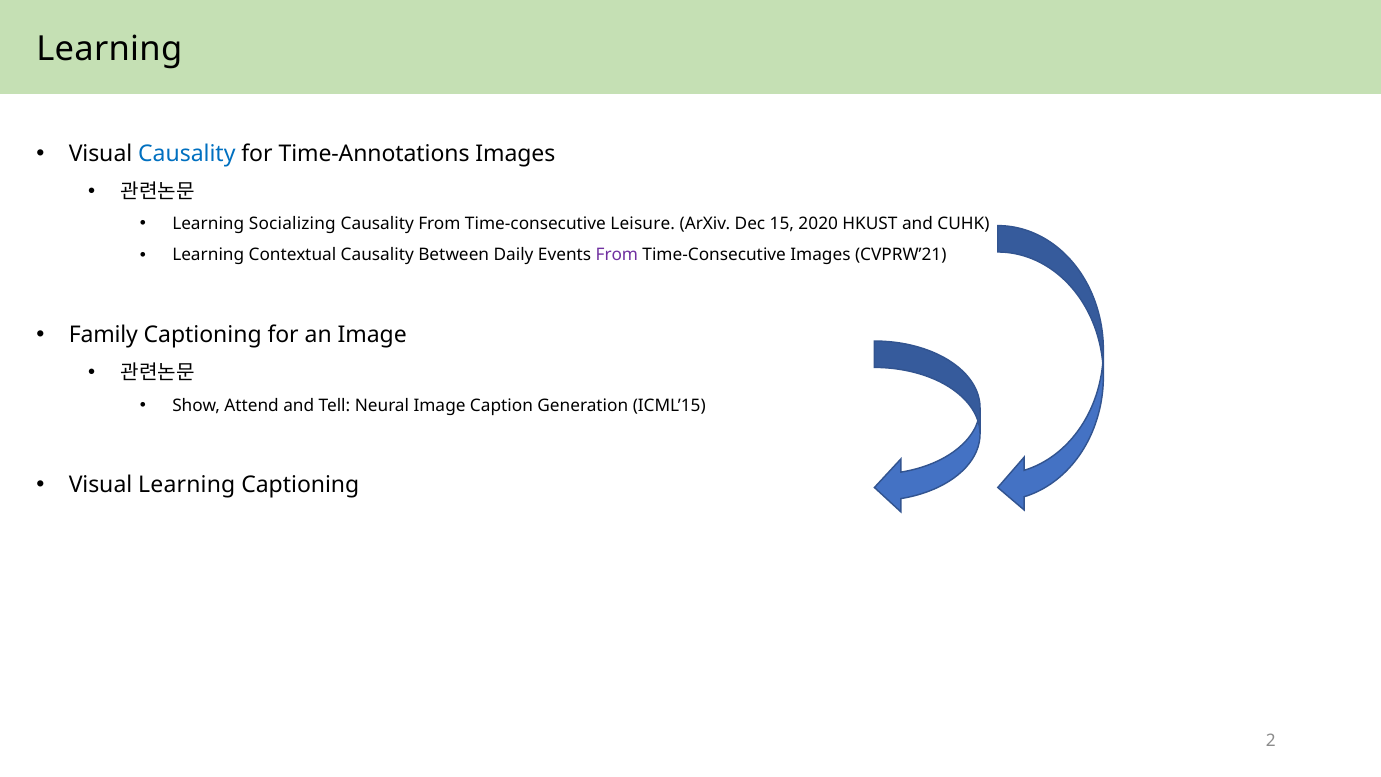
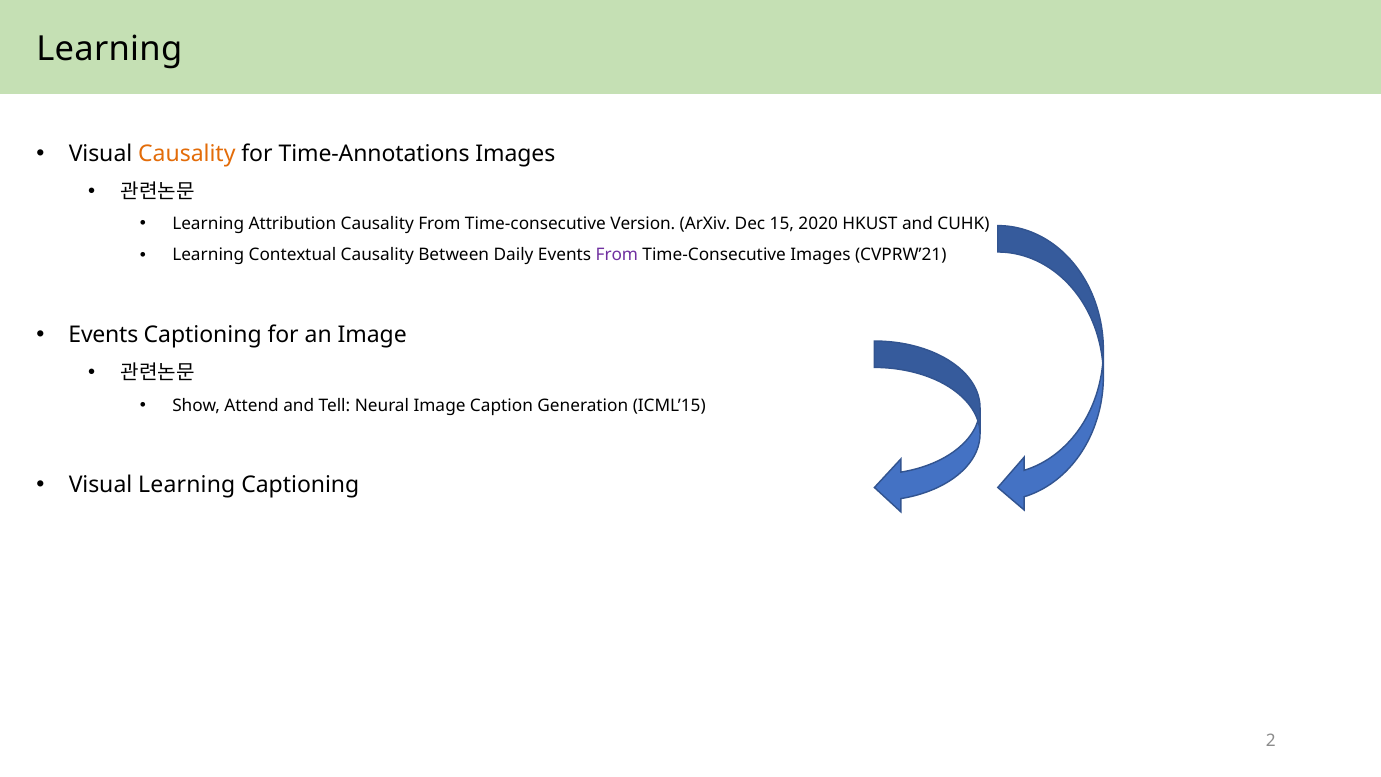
Causality colour: blue -> orange (187, 154)
Socializing: Socializing -> Attribution (292, 224)
Leisure: Leisure -> Version (643, 224)
Family: Family -> Events (103, 335)
